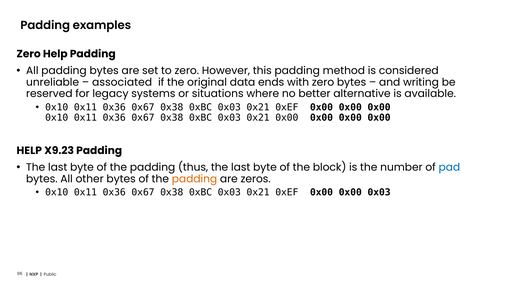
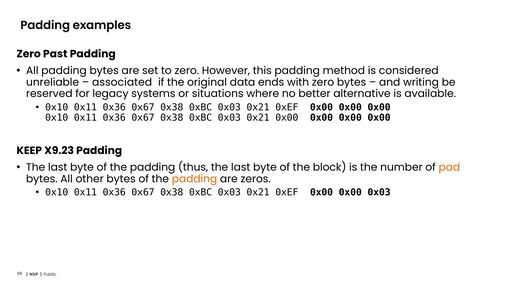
Zero Help: Help -> Past (55, 54)
HELP: HELP -> KEEP (29, 151)
pad colour: blue -> orange (449, 167)
